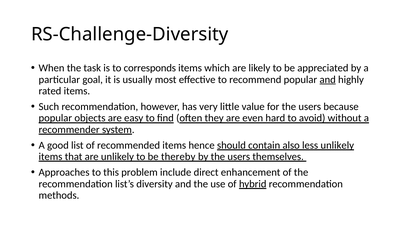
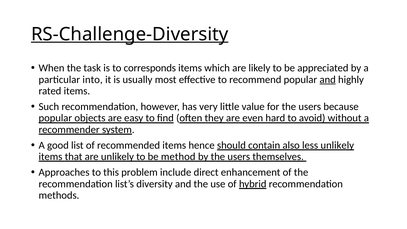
RS-Challenge-Diversity underline: none -> present (130, 34)
goal: goal -> into (93, 80)
thereby: thereby -> method (178, 157)
